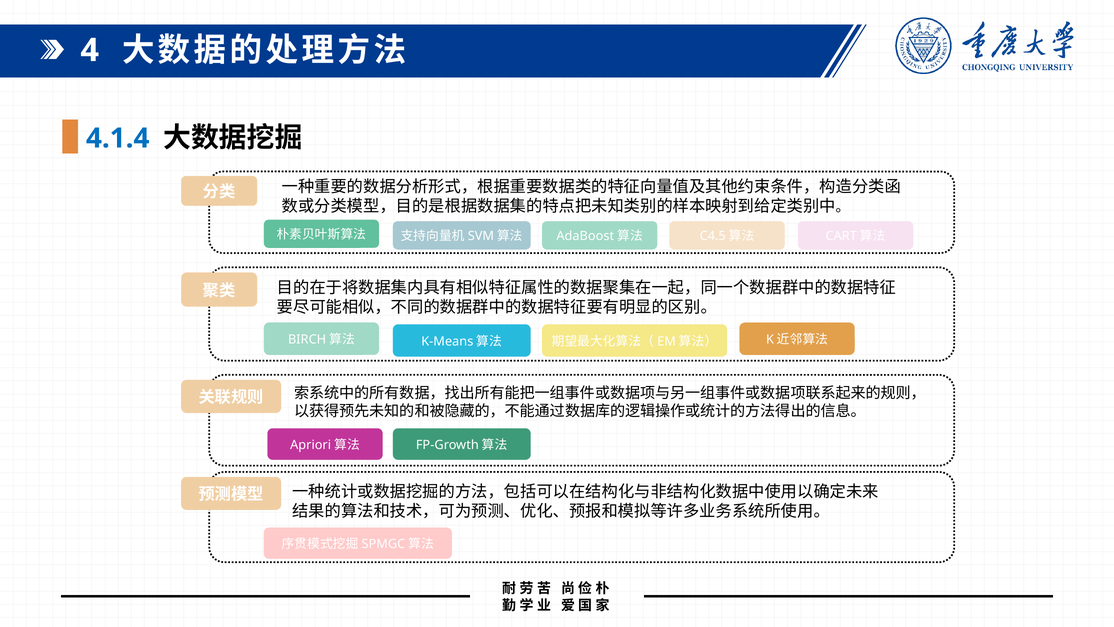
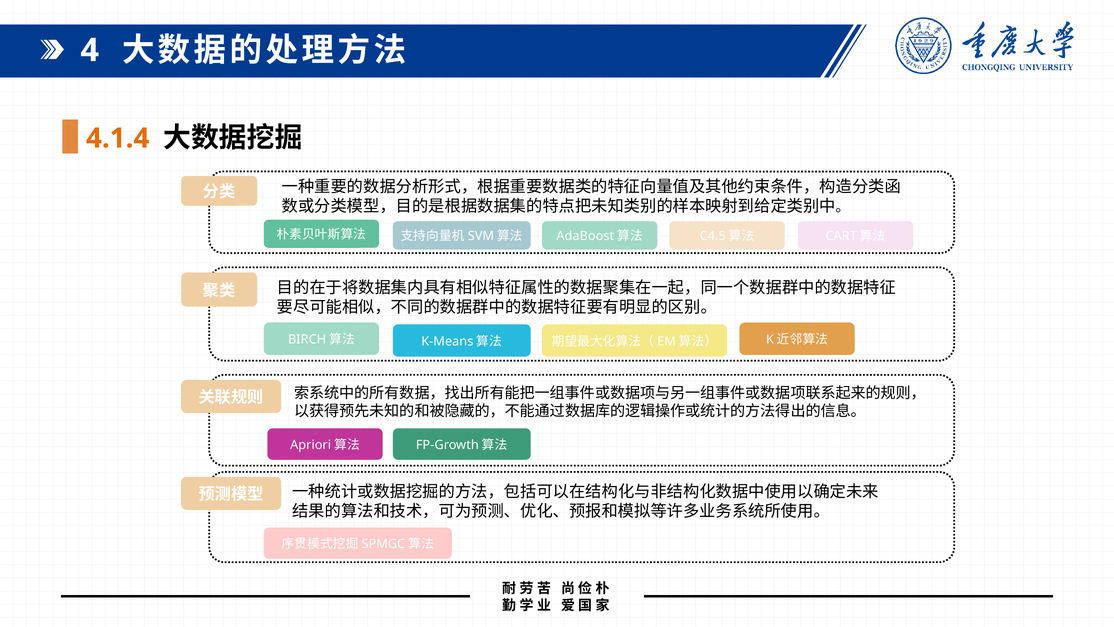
4.1.4 colour: blue -> orange (118, 138)
